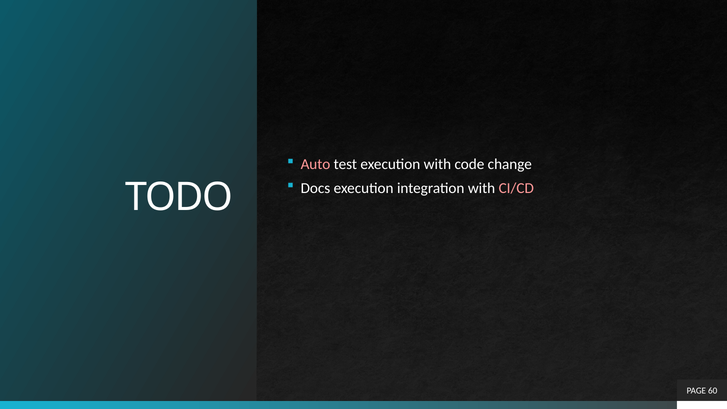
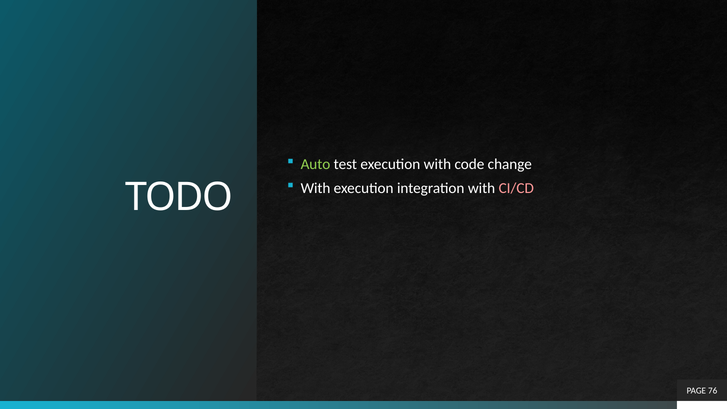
Auto colour: pink -> light green (315, 164)
Docs: Docs -> With (315, 188)
60: 60 -> 76 (713, 391)
